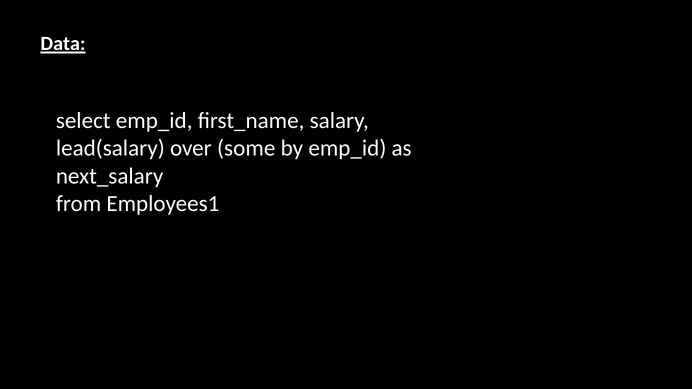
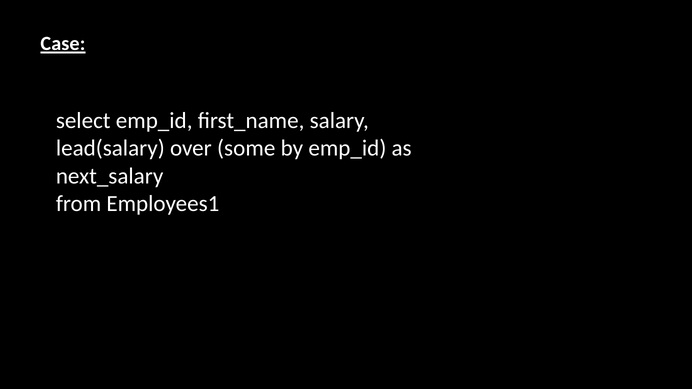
Data: Data -> Case (63, 44)
